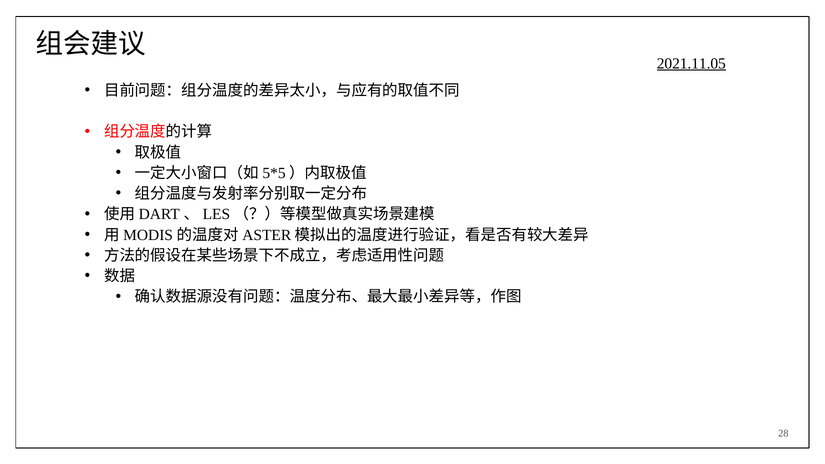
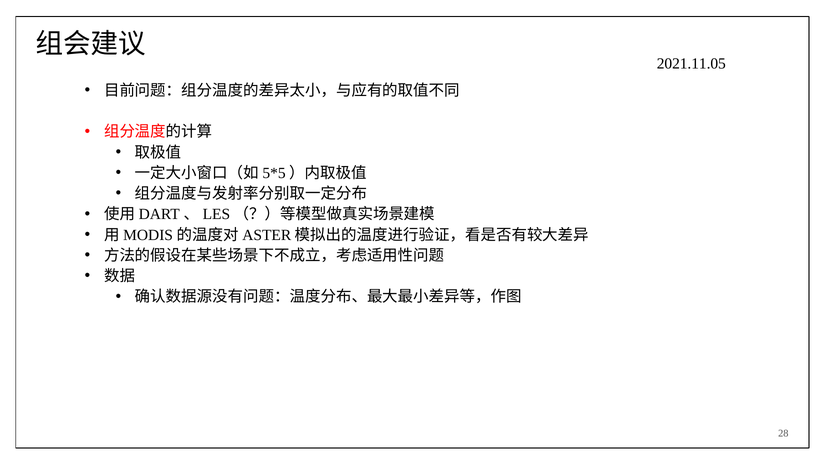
2021.11.05 underline: present -> none (691, 63)
